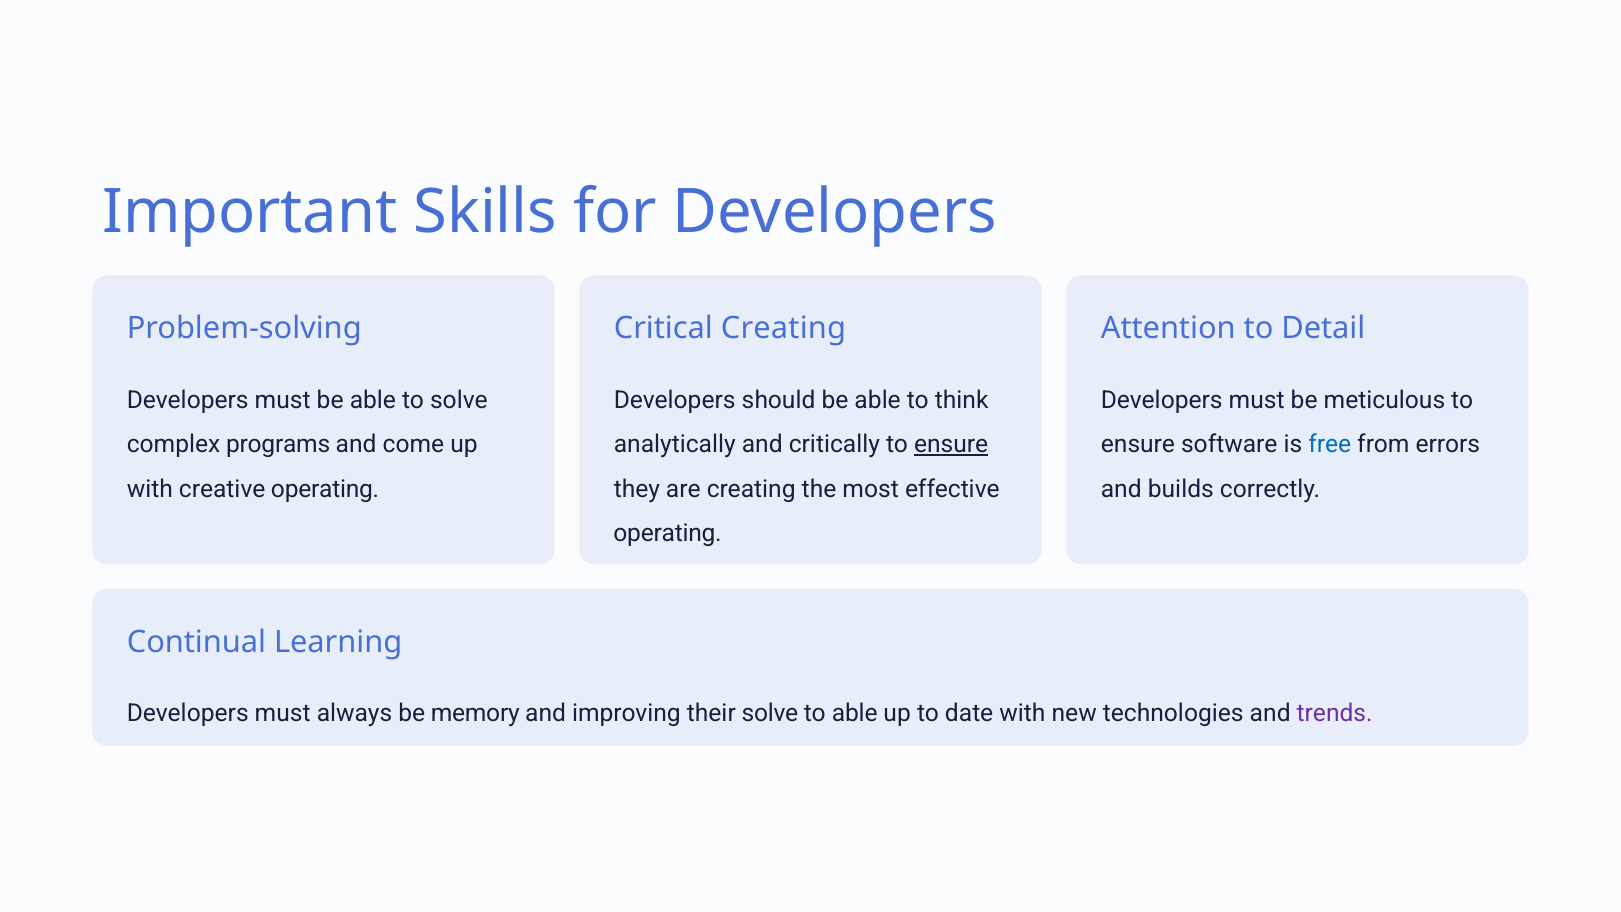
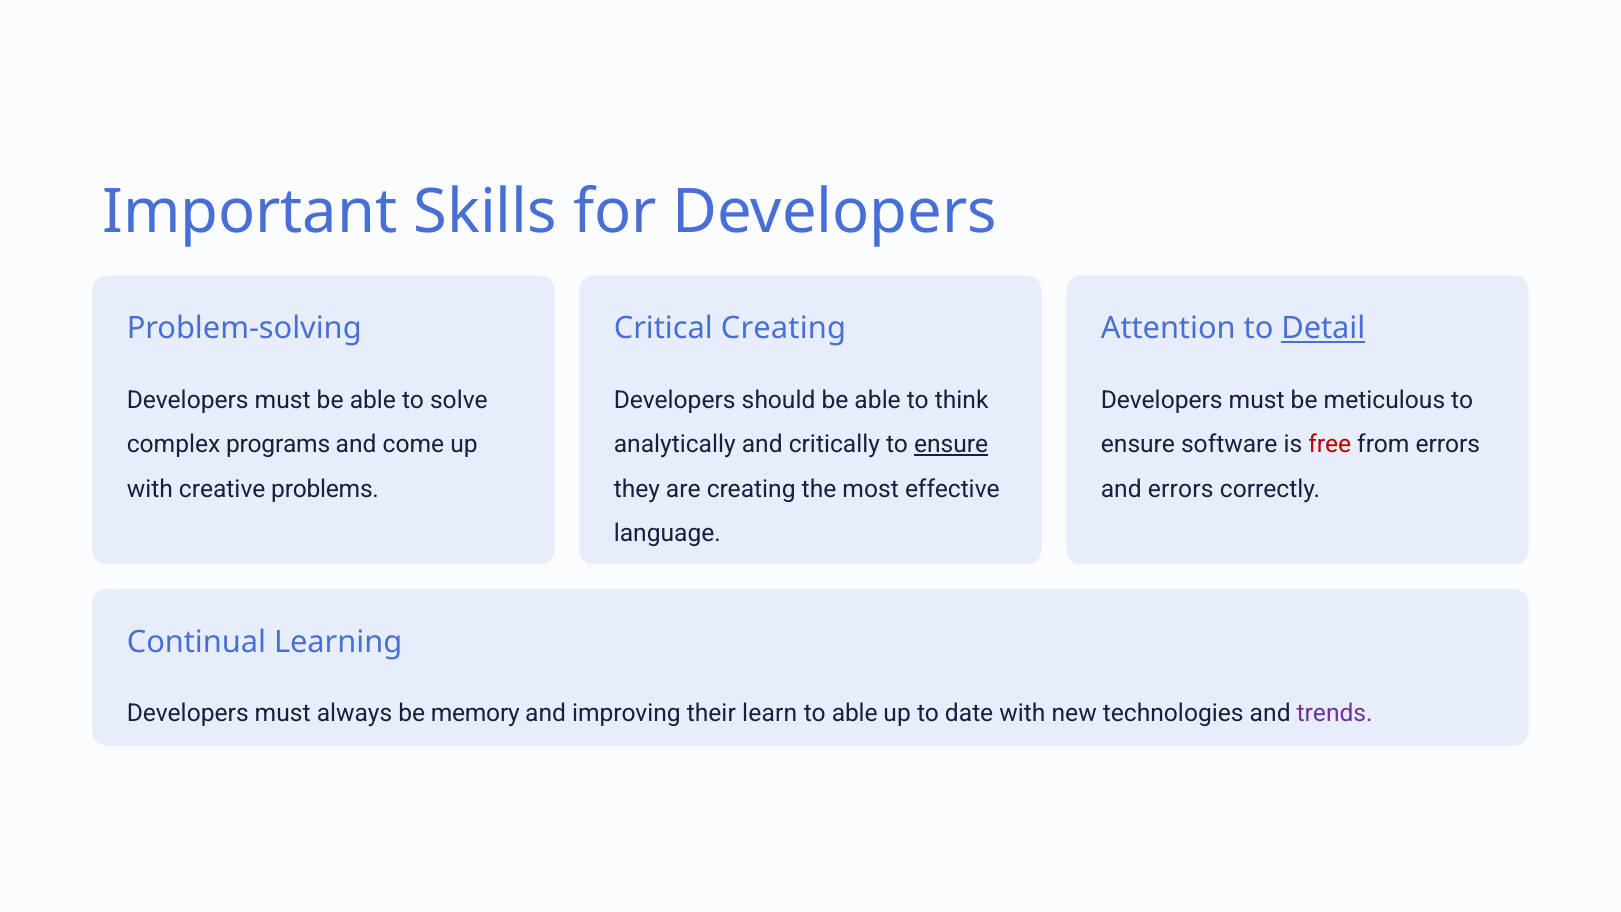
Detail underline: none -> present (1323, 329)
free colour: blue -> red (1330, 445)
creative operating: operating -> problems (325, 489)
and builds: builds -> errors (1181, 489)
operating: operating -> language (667, 533)
their solve: solve -> learn (770, 714)
